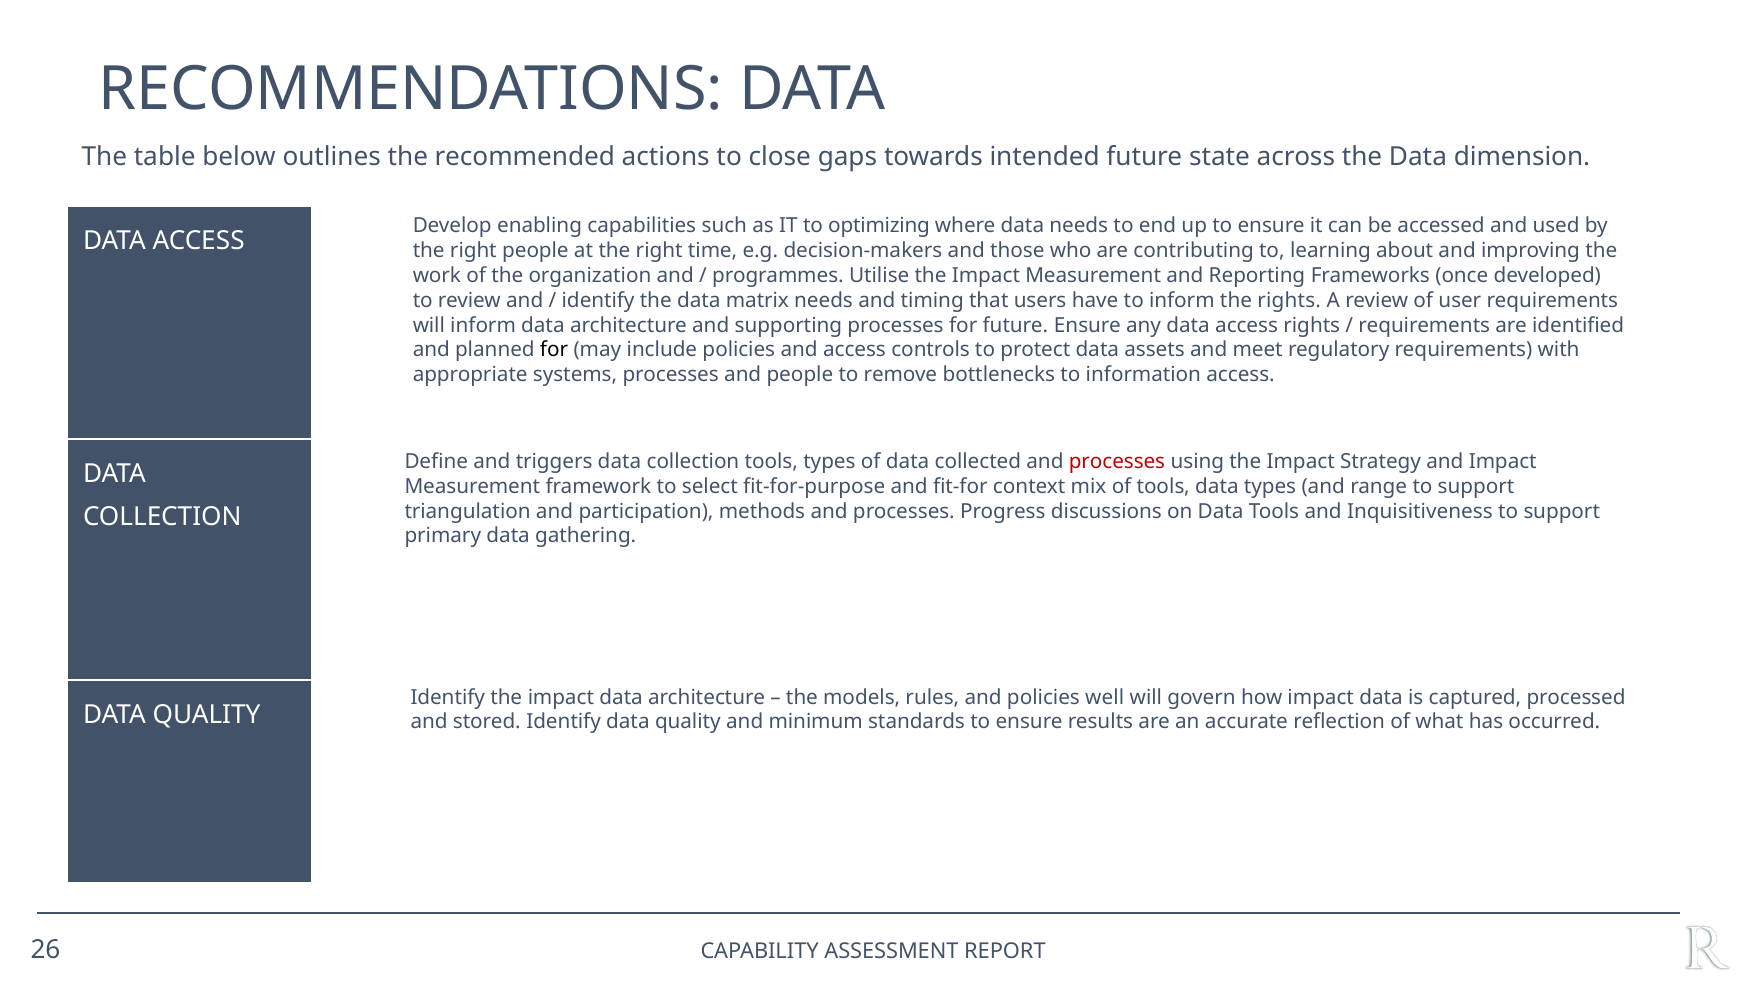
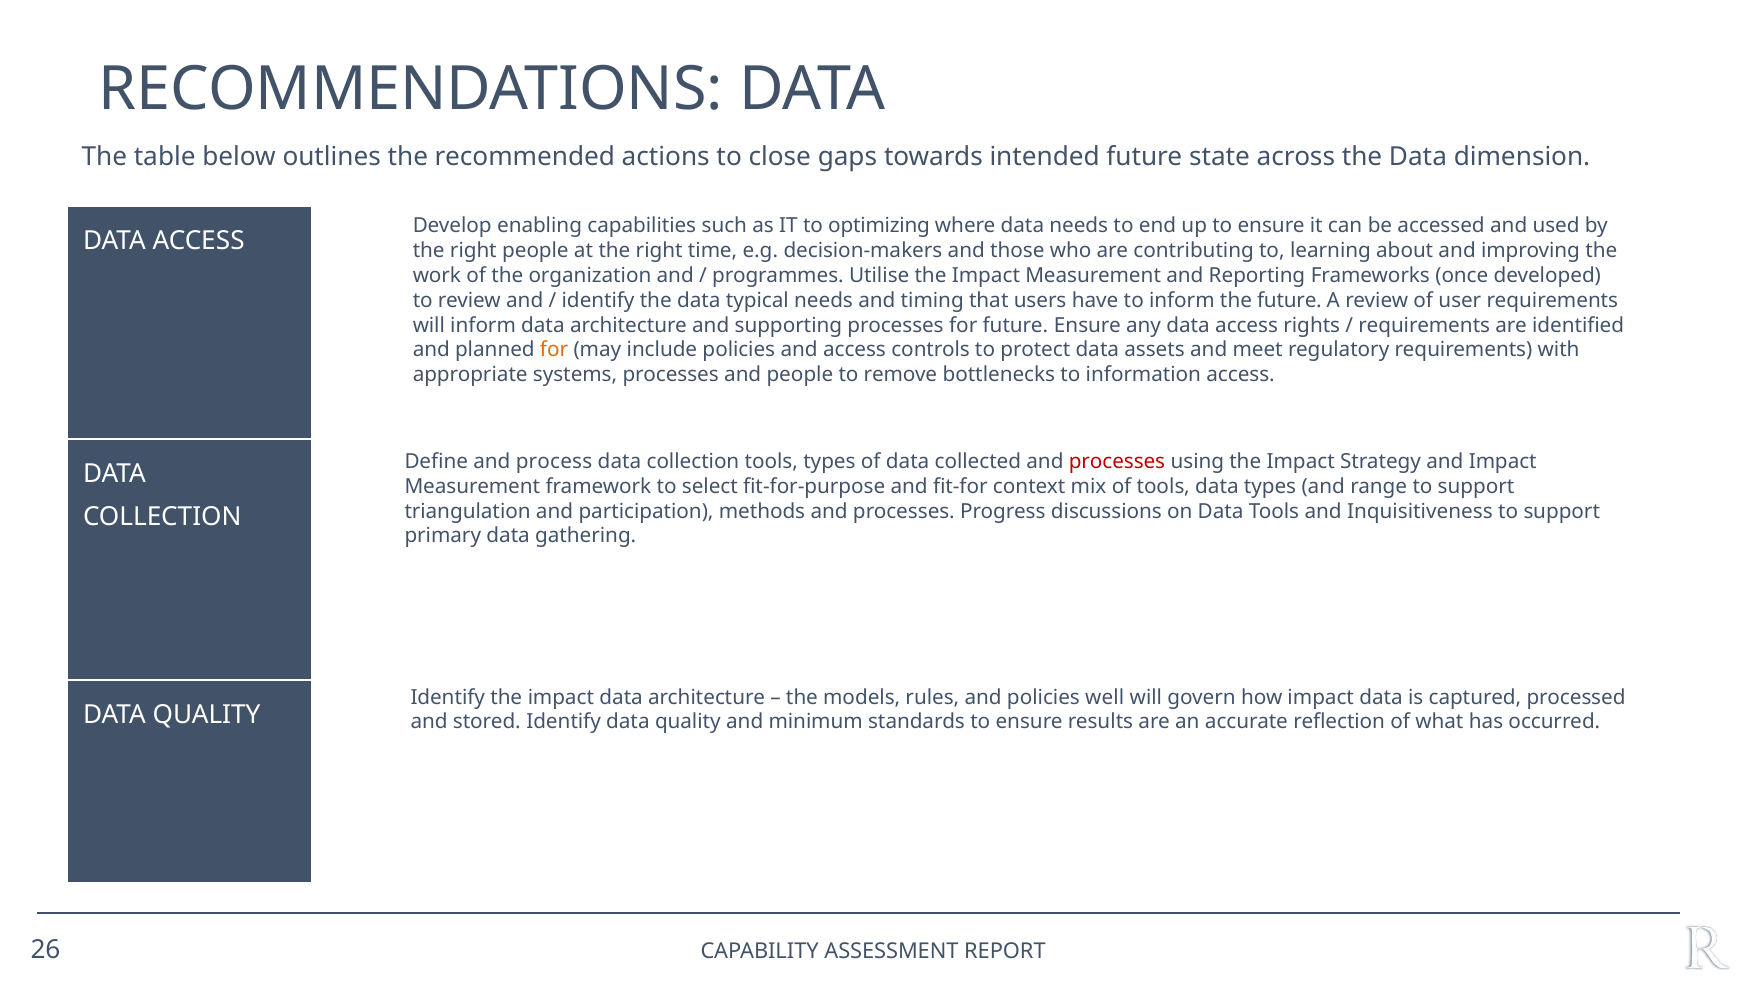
matrix: matrix -> typical (757, 300)
the rights: rights -> future (1289, 300)
for colour: black -> orange (554, 350)
triggers: triggers -> process (554, 462)
